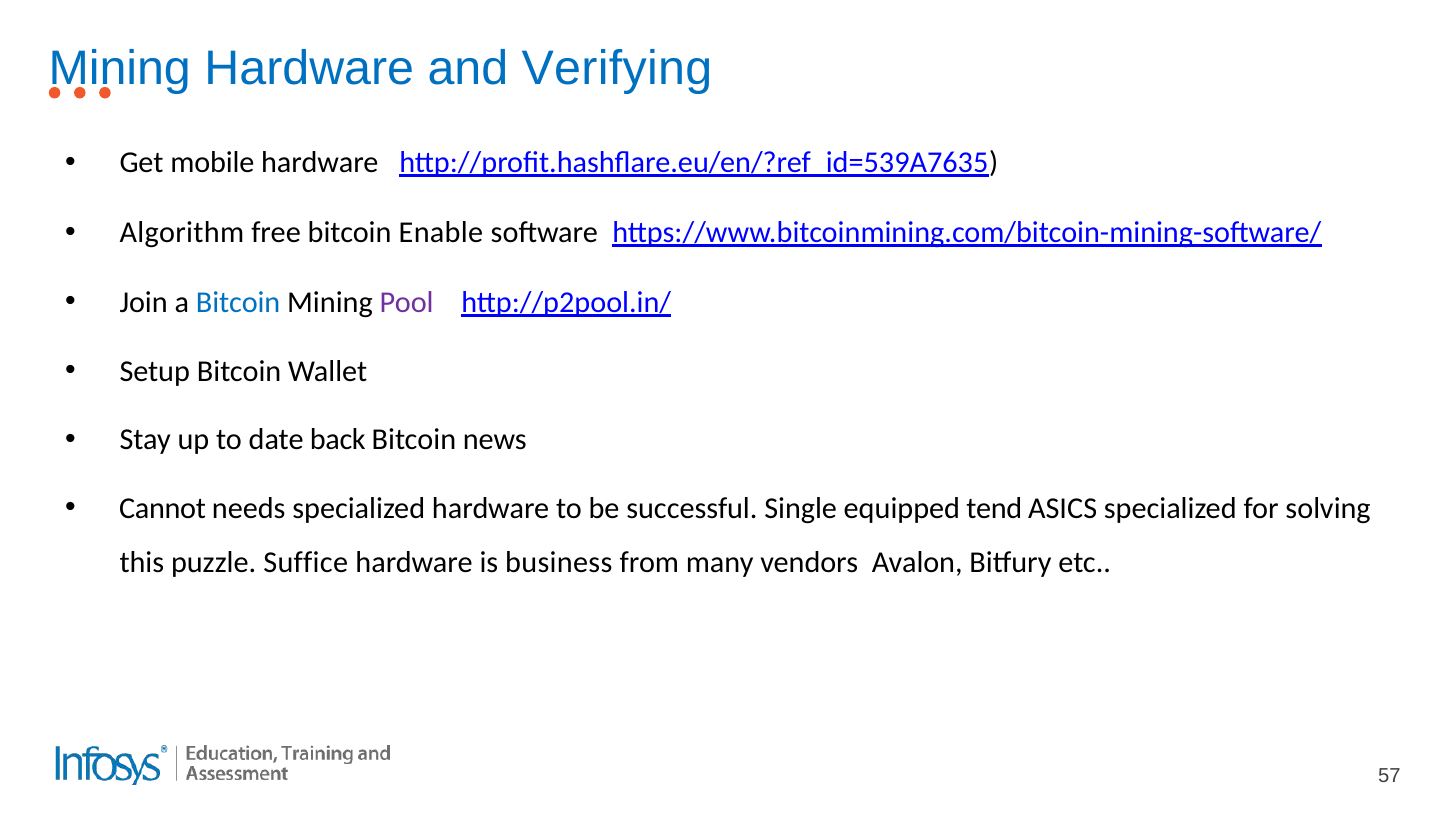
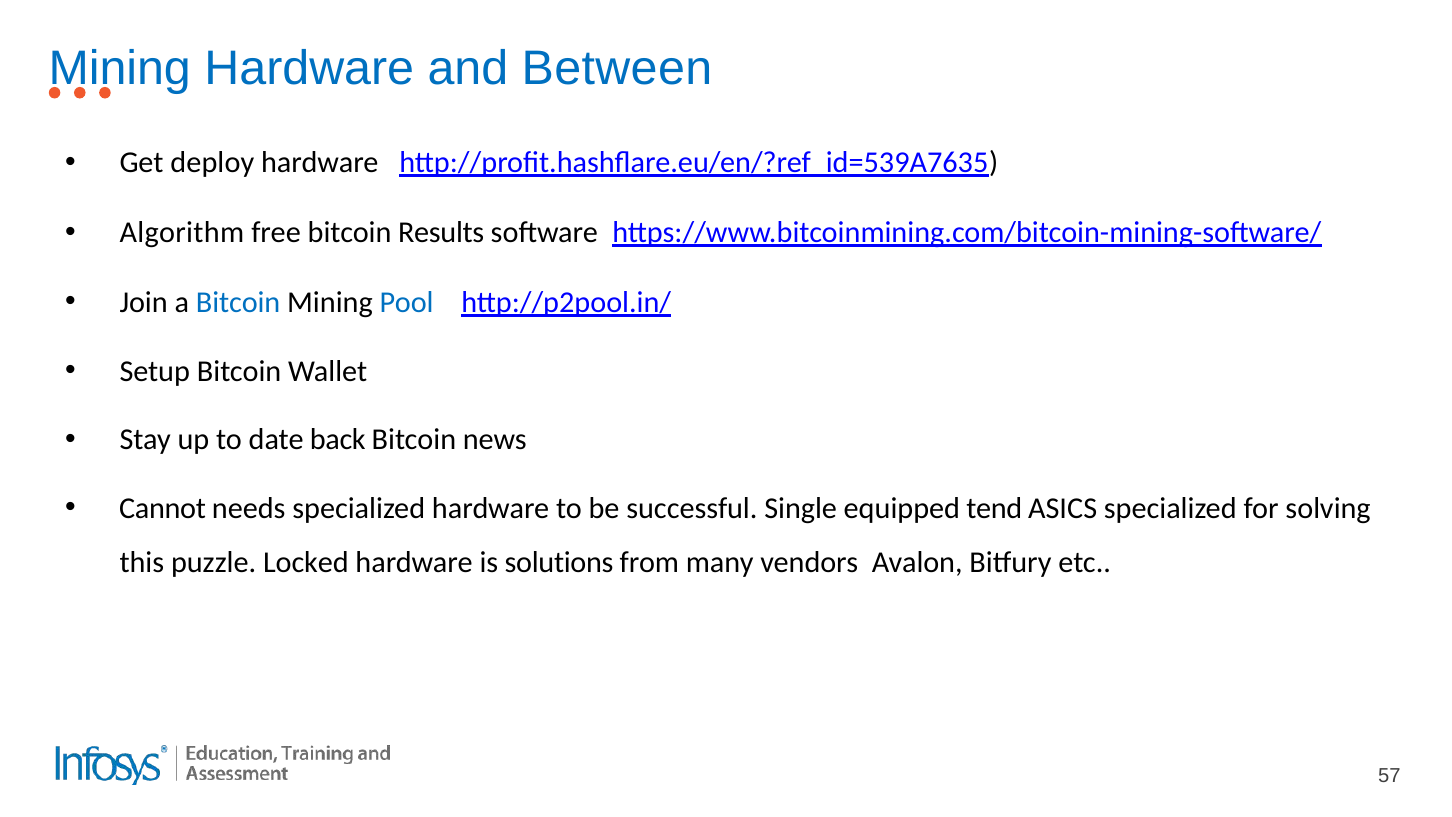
Verifying: Verifying -> Between (617, 68)
mobile: mobile -> deploy (212, 163)
Enable: Enable -> Results (441, 232)
Pool colour: purple -> blue (407, 302)
Suffice: Suffice -> Locked (306, 563)
business: business -> solutions (559, 563)
